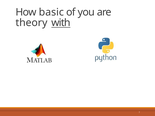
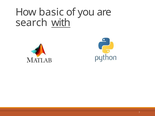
theory: theory -> search (31, 23)
